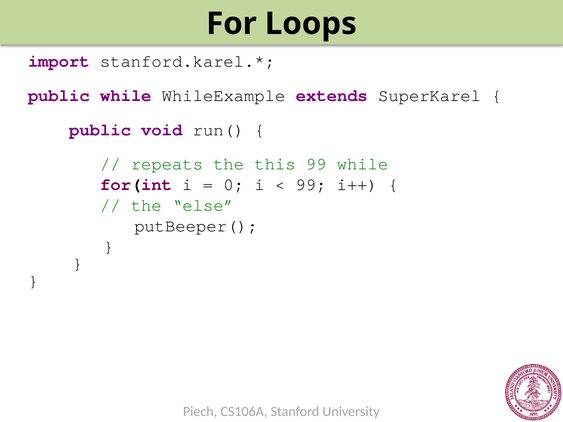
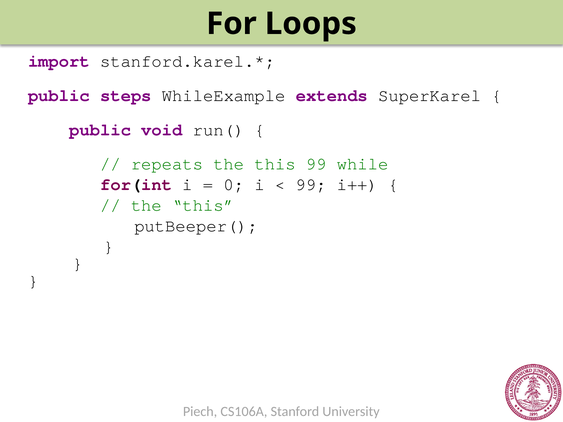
public while: while -> steps (126, 96)
else: else -> this (203, 205)
